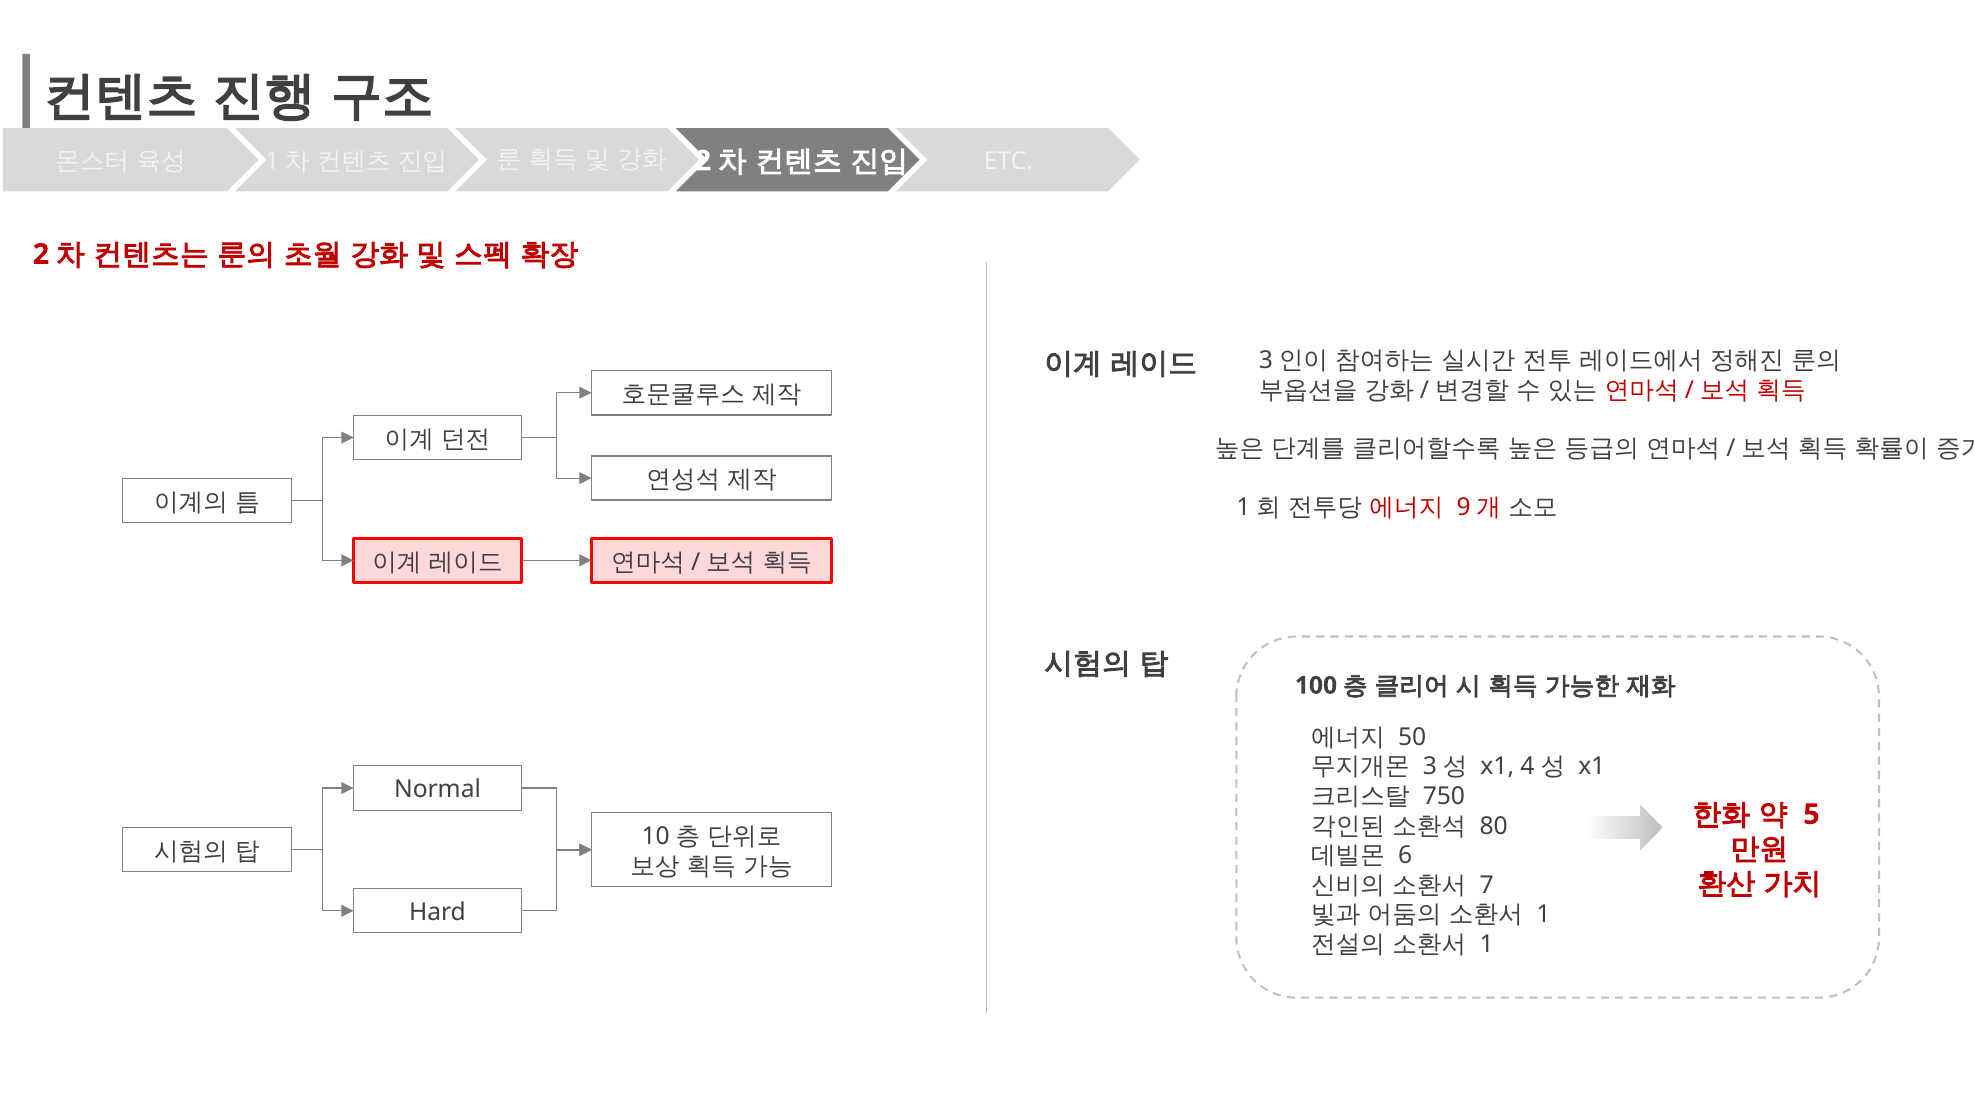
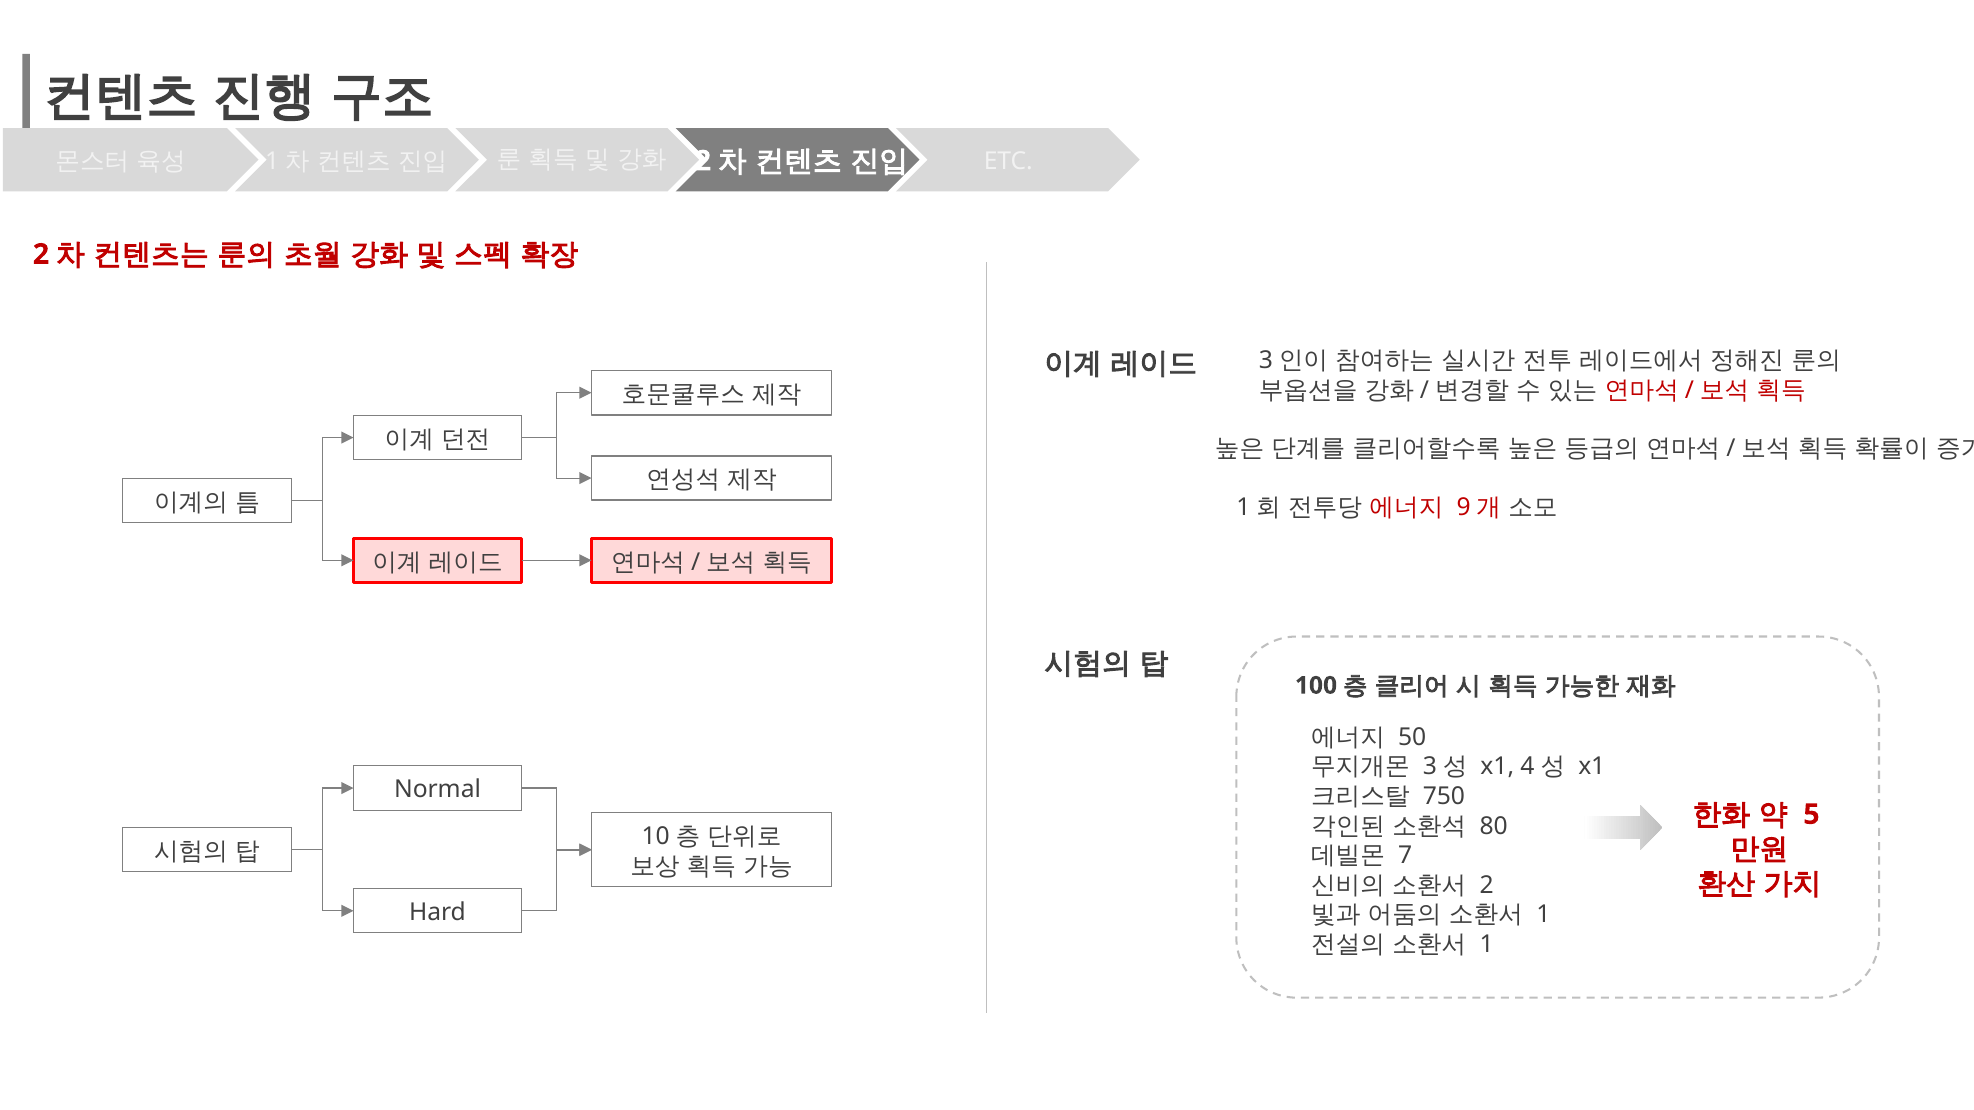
6: 6 -> 7 (1405, 856)
7: 7 -> 2 (1487, 885)
